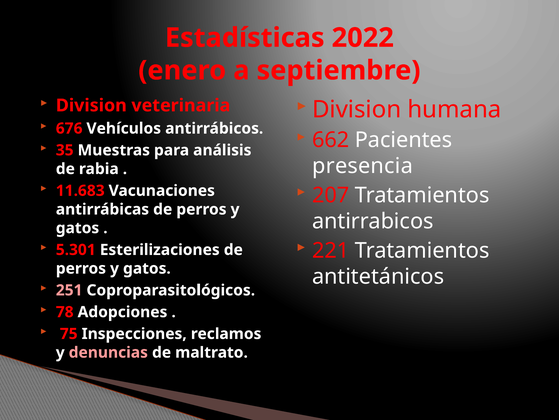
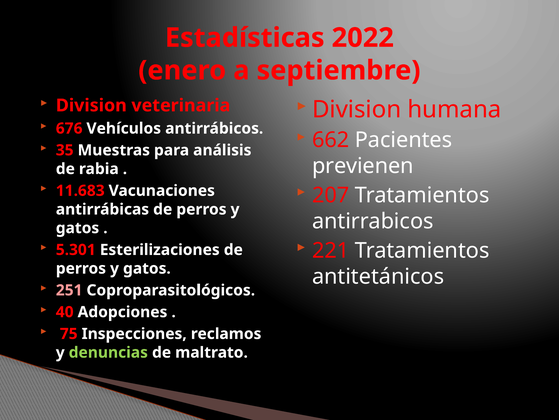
presencia: presencia -> previenen (363, 166)
78: 78 -> 40 (65, 312)
denuncias colour: pink -> light green (108, 352)
